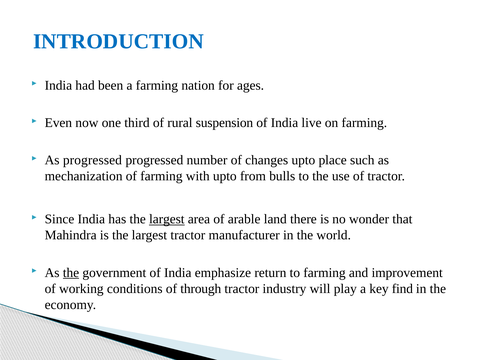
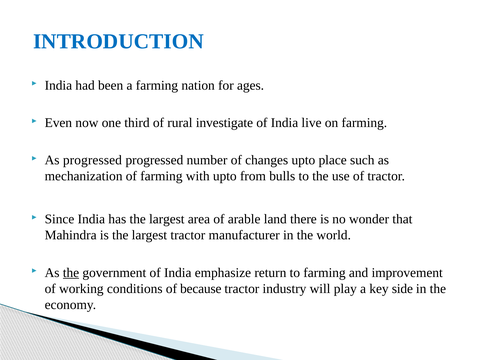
suspension: suspension -> investigate (224, 123)
largest underline: present -> none (167, 219)
through: through -> because (201, 289)
find: find -> side (402, 289)
